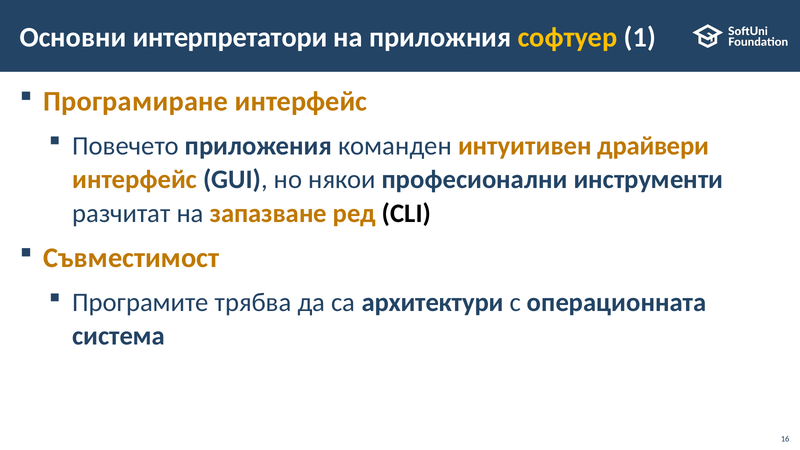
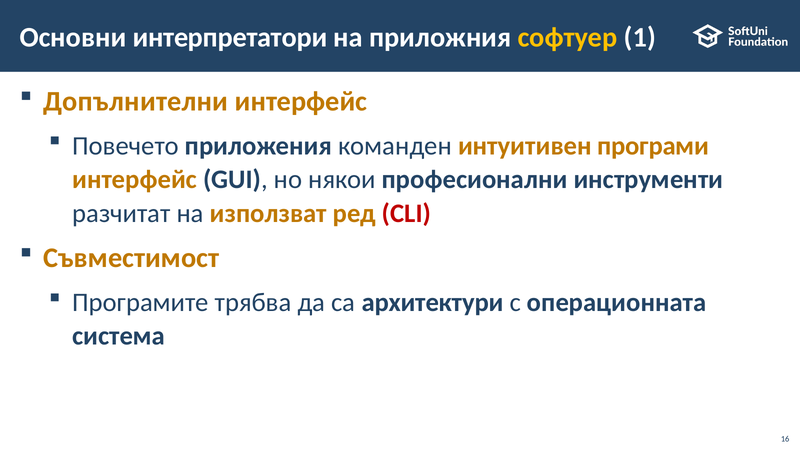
Програмиране: Програмиране -> Допълнителни (136, 101)
драйвери: драйвери -> програми (653, 146)
запазване: запазване -> използват (268, 213)
CLI colour: black -> red (407, 213)
